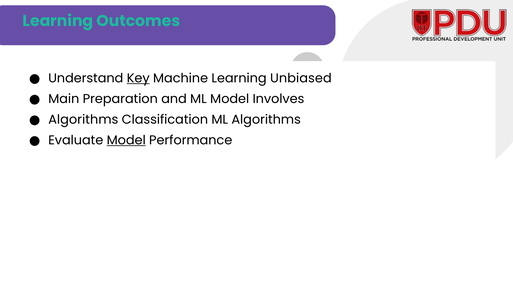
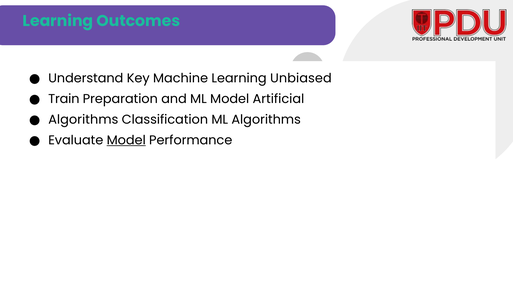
Key underline: present -> none (138, 78)
Main: Main -> Train (64, 99)
Involves: Involves -> Artificial (278, 99)
